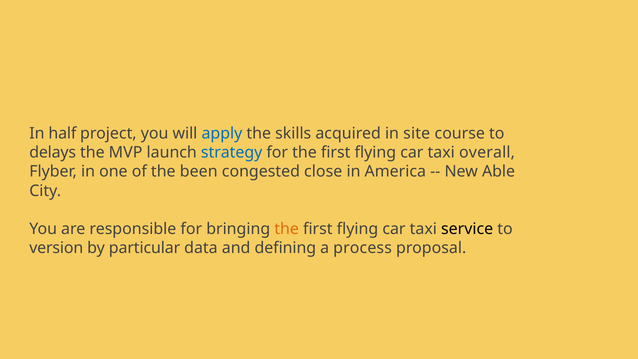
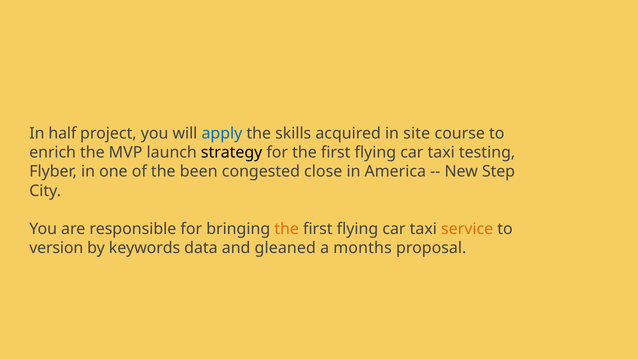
delays: delays -> enrich (53, 152)
strategy colour: blue -> black (232, 152)
overall: overall -> testing (487, 152)
Able: Able -> Step (499, 172)
service colour: black -> orange (467, 229)
particular: particular -> keywords (145, 248)
defining: defining -> gleaned (285, 248)
process: process -> months (363, 248)
